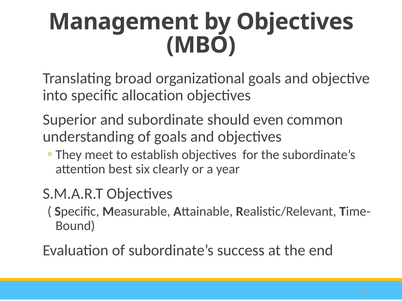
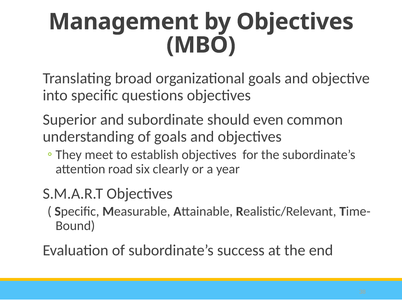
allocation: allocation -> questions (153, 95)
best: best -> road (121, 169)
